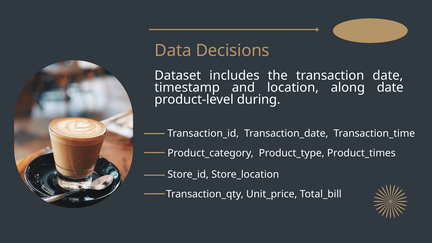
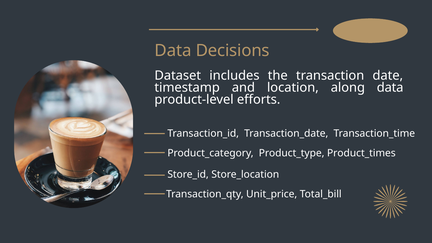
along date: date -> data (390, 87)
during: during -> efforts (259, 99)
